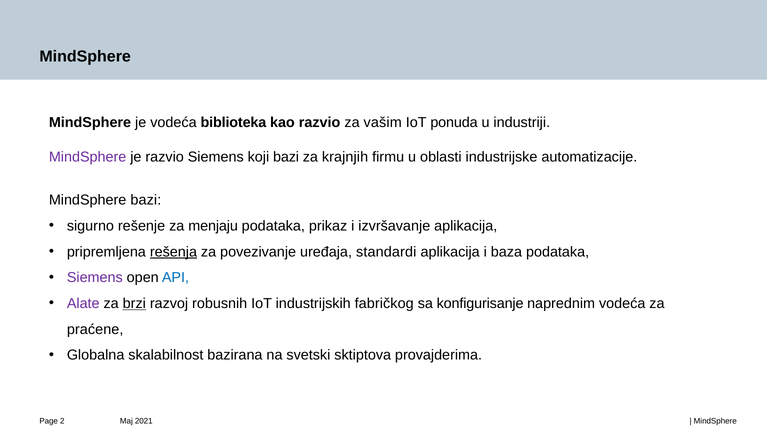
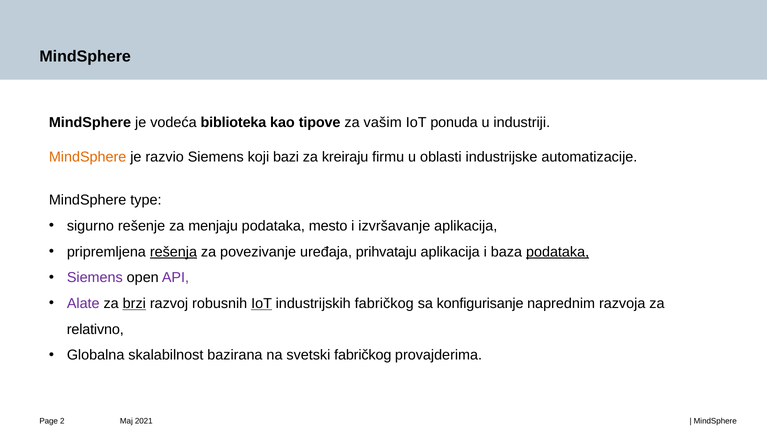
kao razvio: razvio -> tipove (320, 123)
MindSphere colour: purple -> orange (88, 157)
krajnjih: krajnjih -> kreiraju (345, 157)
MindSphere bazi: bazi -> type (146, 200)
prikaz: prikaz -> mesto (328, 226)
standardi: standardi -> prihvataju (386, 252)
podataka underline: none -> present (558, 252)
API colour: blue -> purple (175, 278)
IoT underline: none -> present (262, 304)
naprednim vodeća: vodeća -> razvoja (622, 304)
praćene: praćene -> relativno (95, 330)
svetski sktiptova: sktiptova -> fabričkog (363, 356)
